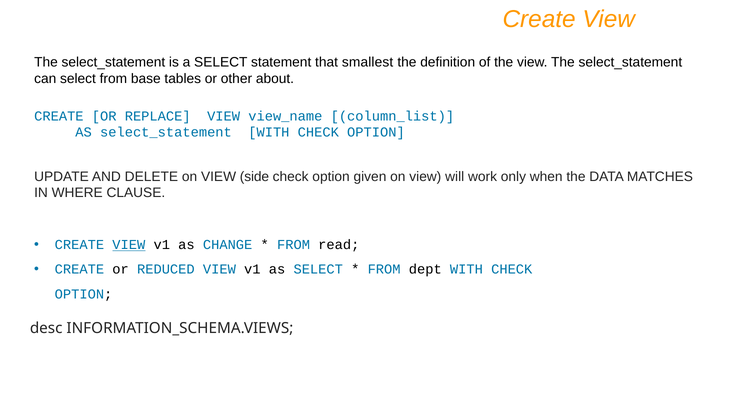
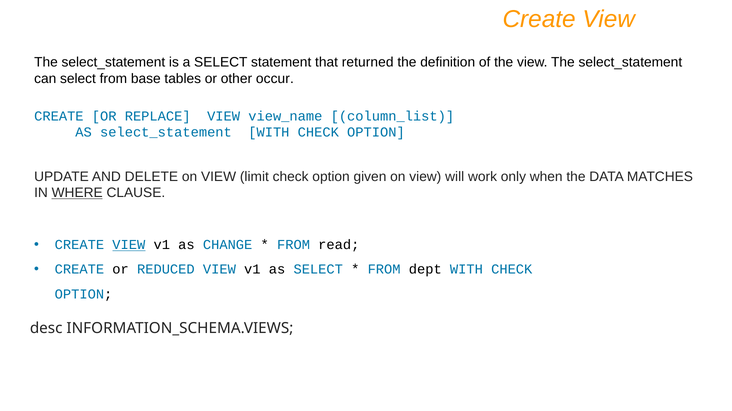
smallest: smallest -> returned (368, 62)
about: about -> occur (275, 79)
side: side -> limit (254, 177)
WHERE underline: none -> present (77, 193)
